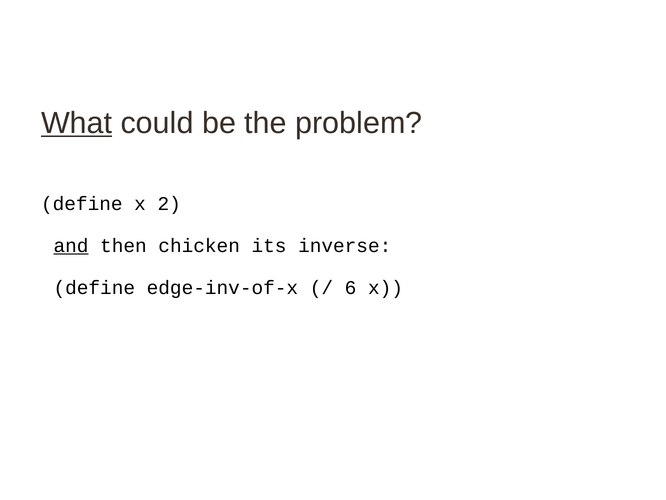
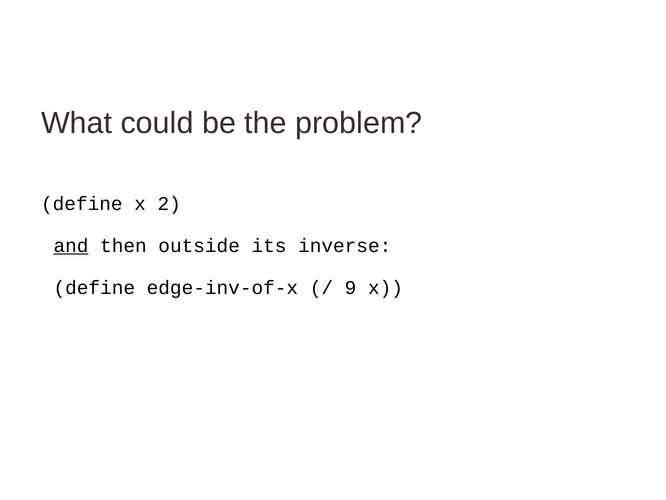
What underline: present -> none (77, 123)
chicken: chicken -> outside (199, 245)
6: 6 -> 9 (351, 287)
